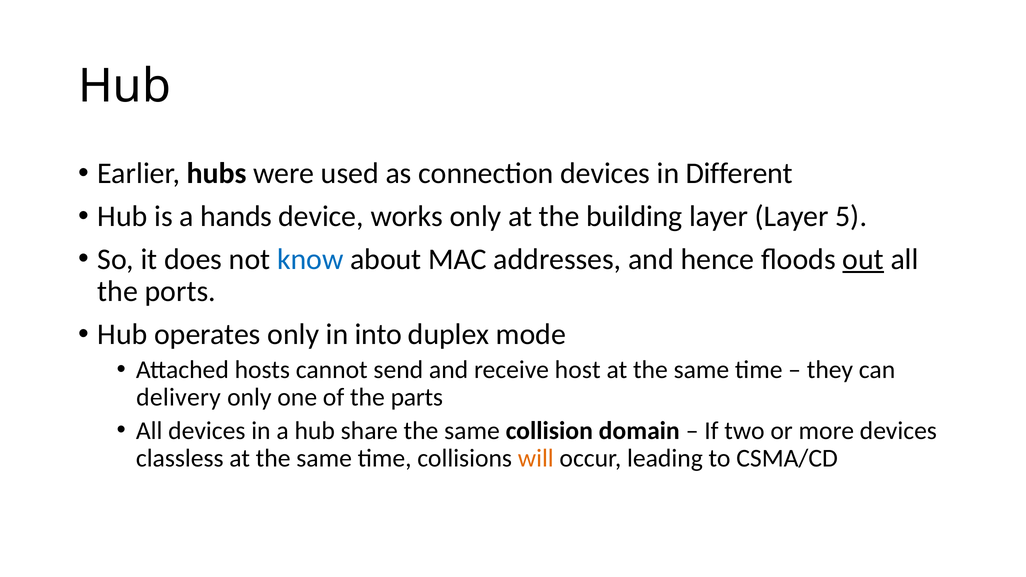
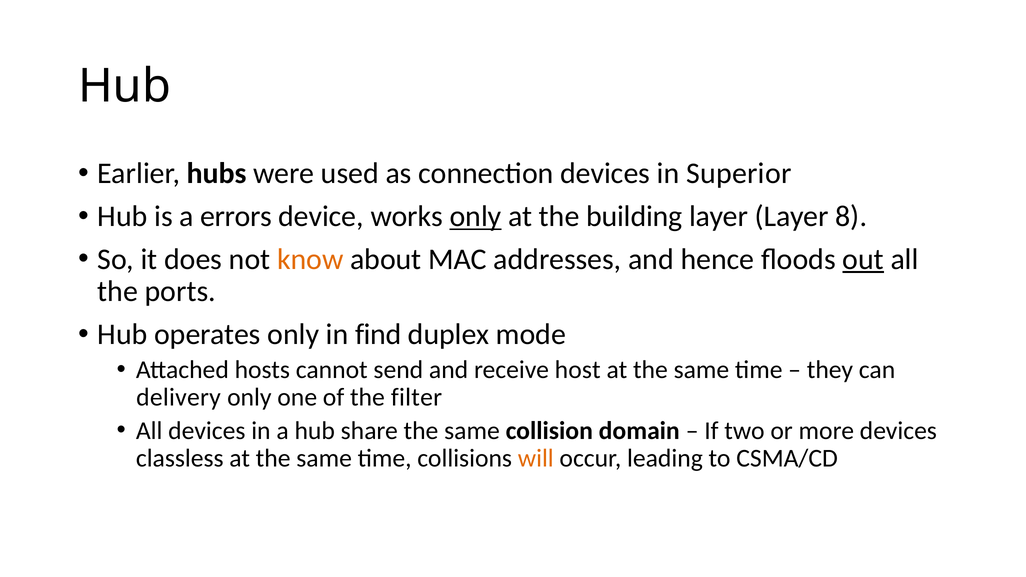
Different: Different -> Superior (739, 173)
hands: hands -> errors (236, 216)
only underline: none -> present (475, 216)
5: 5 -> 8 (851, 216)
know colour: blue -> orange (310, 259)
into: into -> find (378, 335)
parts: parts -> filter (417, 398)
